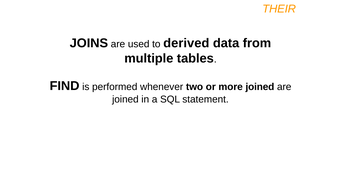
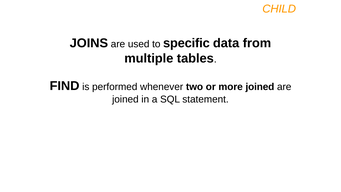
THEIR: THEIR -> CHILD (279, 9)
derived: derived -> specific (186, 43)
